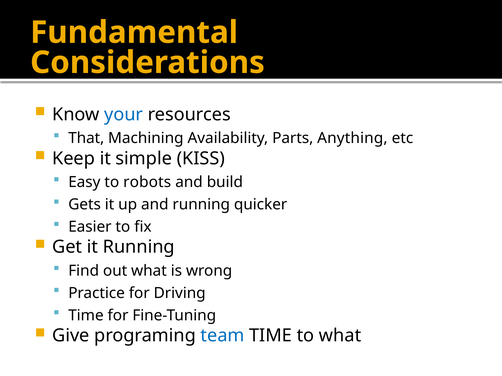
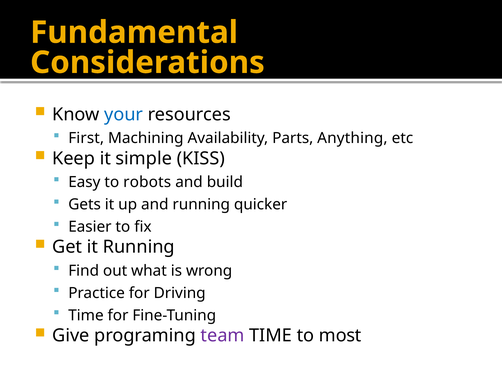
That: That -> First (86, 138)
team colour: blue -> purple (223, 336)
to what: what -> most (340, 336)
